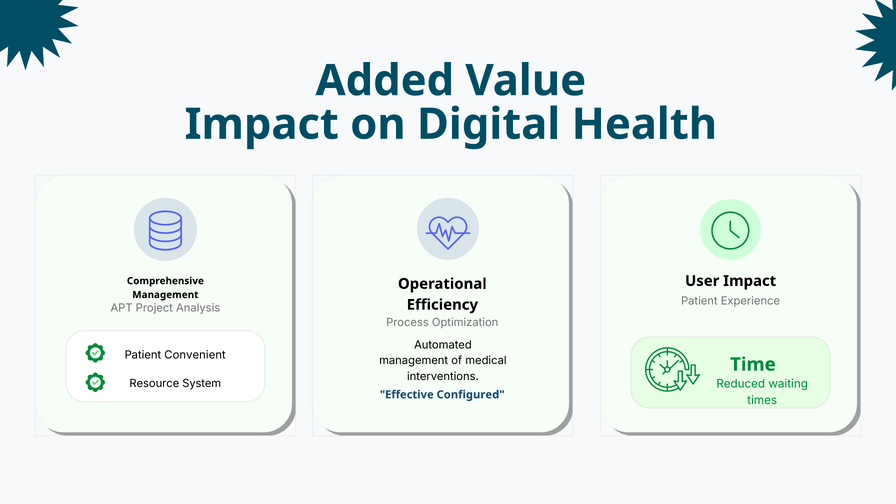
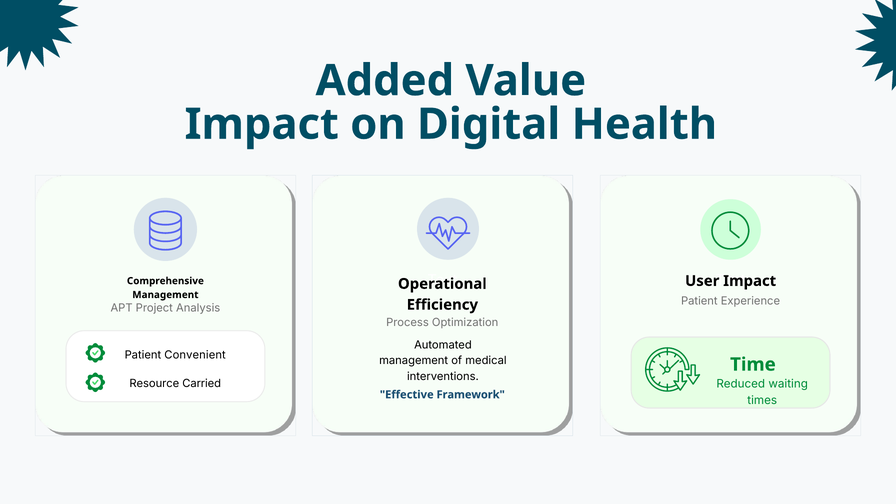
System: System -> Carried (202, 384)
Configured: Configured -> Framework (471, 395)
